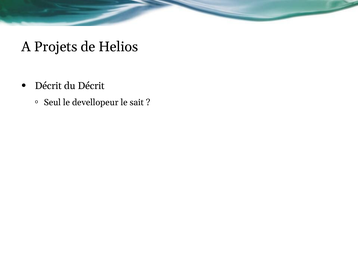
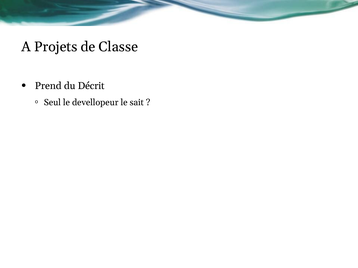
Helios: Helios -> Classe (118, 47)
Décrit: Décrit -> Prend (48, 86)
